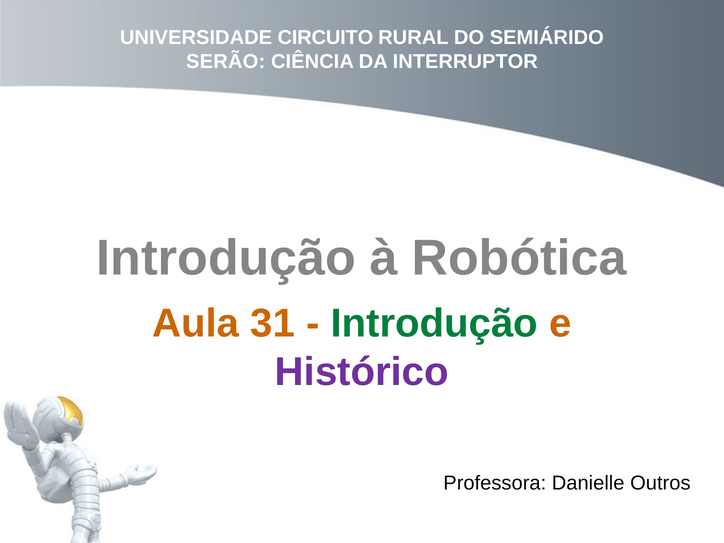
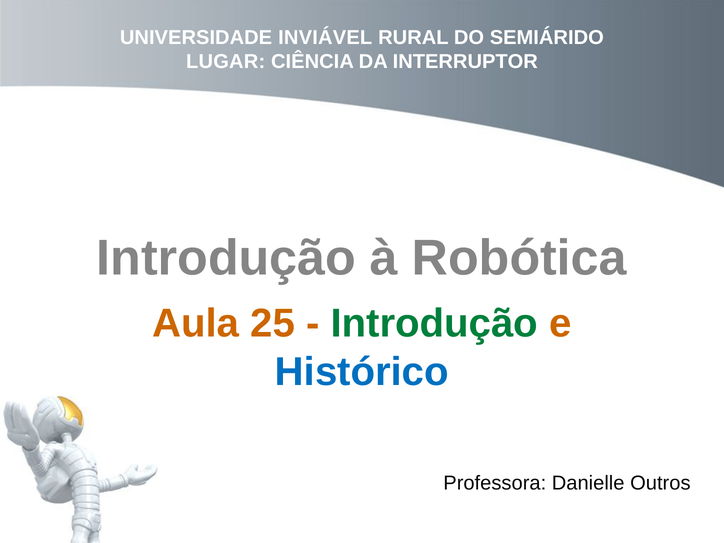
CIRCUITO: CIRCUITO -> INVIÁVEL (325, 38)
SERÃO: SERÃO -> LUGAR (226, 62)
31: 31 -> 25 (273, 324)
Histórico colour: purple -> blue (362, 372)
